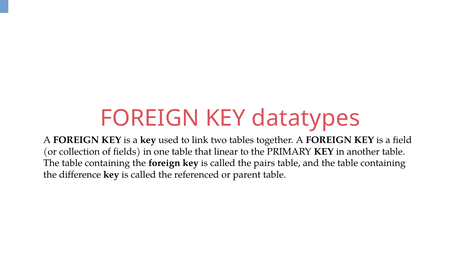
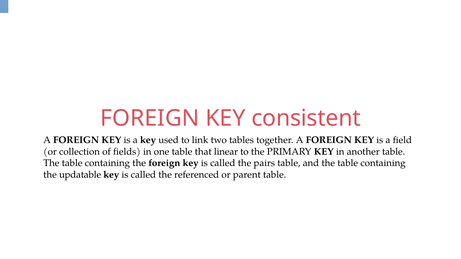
datatypes: datatypes -> consistent (306, 118)
difference: difference -> updatable (80, 175)
